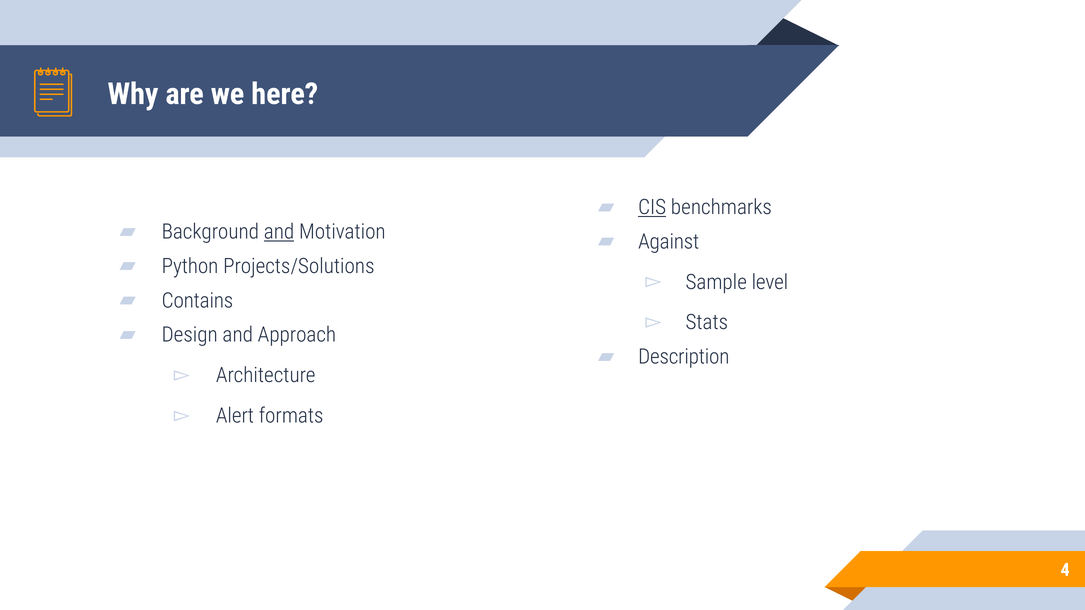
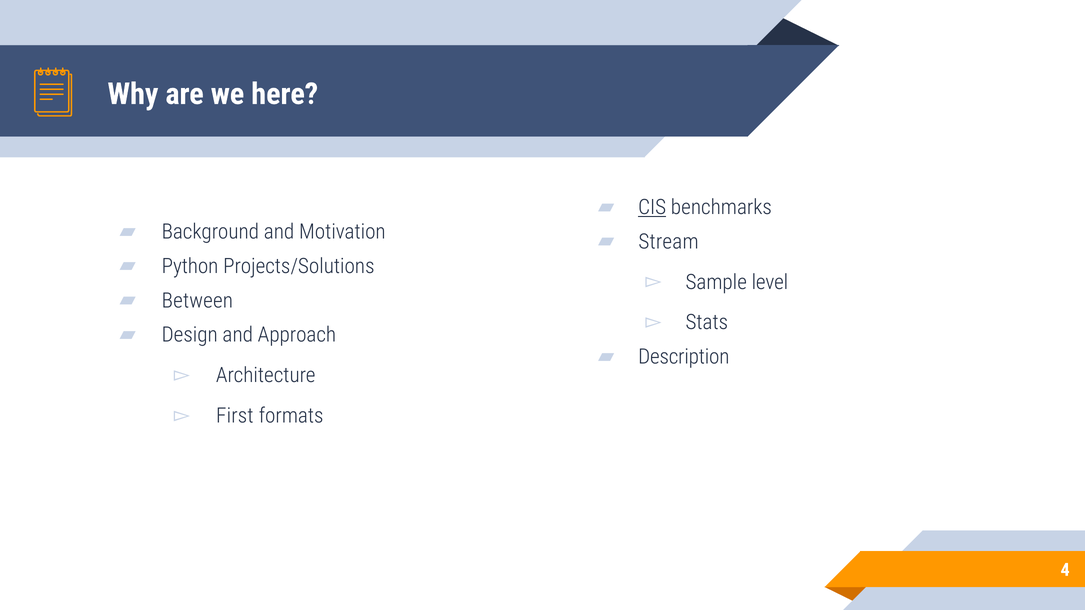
and underline: present -> none (279, 232)
Against: Against -> Stream (669, 242)
Contains: Contains -> Between (197, 301)
Alert: Alert -> First (235, 416)
